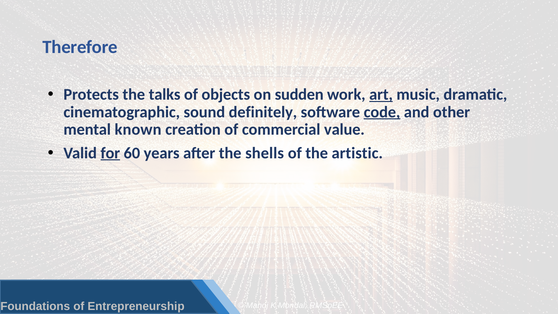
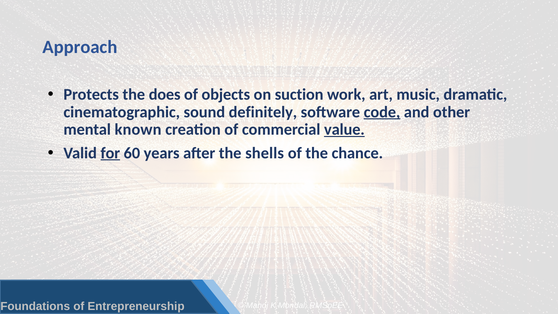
Therefore: Therefore -> Approach (80, 47)
talks: talks -> does (165, 94)
sudden: sudden -> suction (299, 94)
art underline: present -> none (381, 94)
value underline: none -> present (344, 130)
artistic: artistic -> chance (357, 153)
